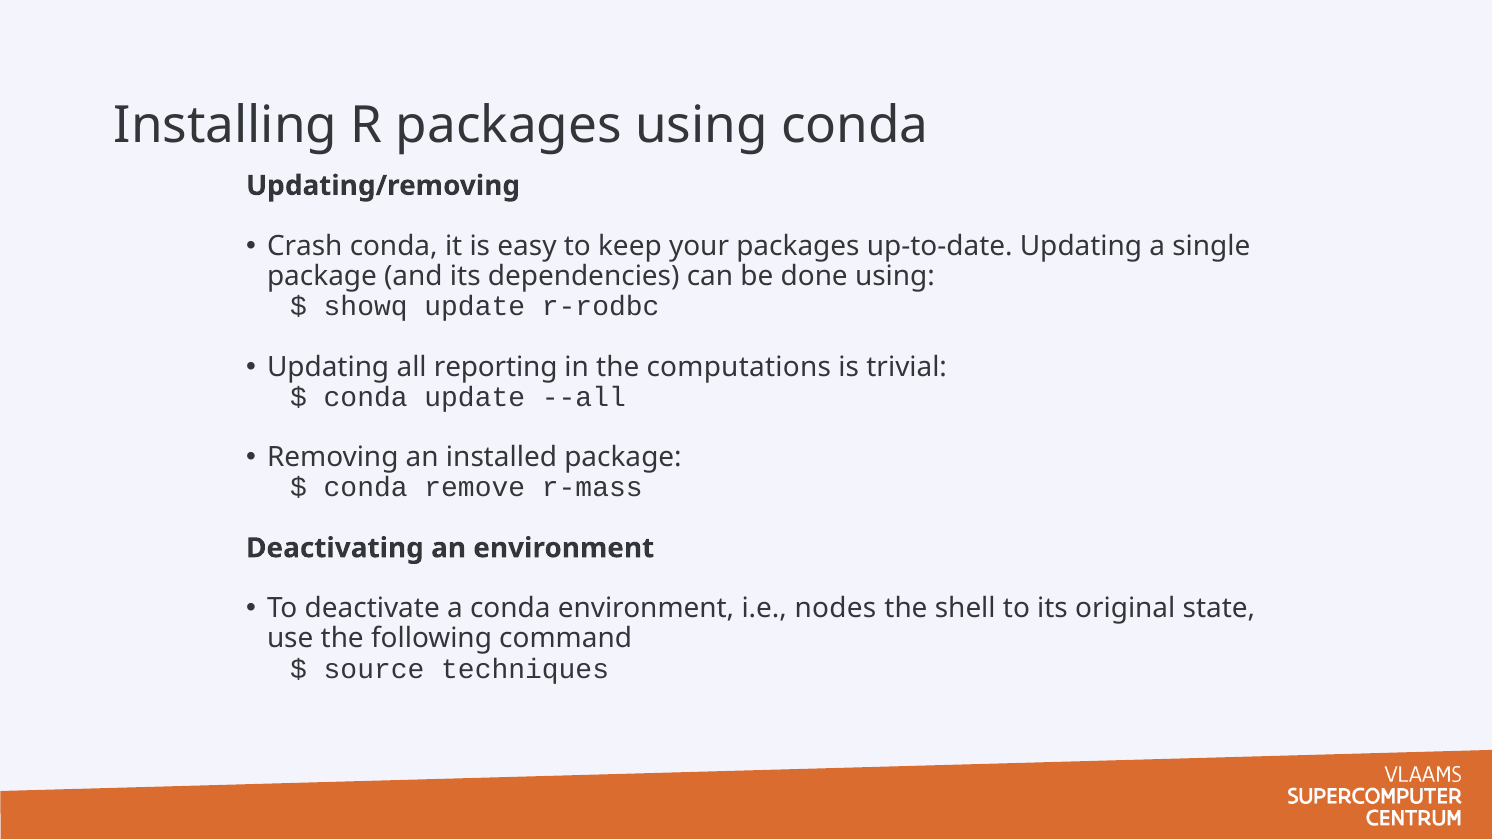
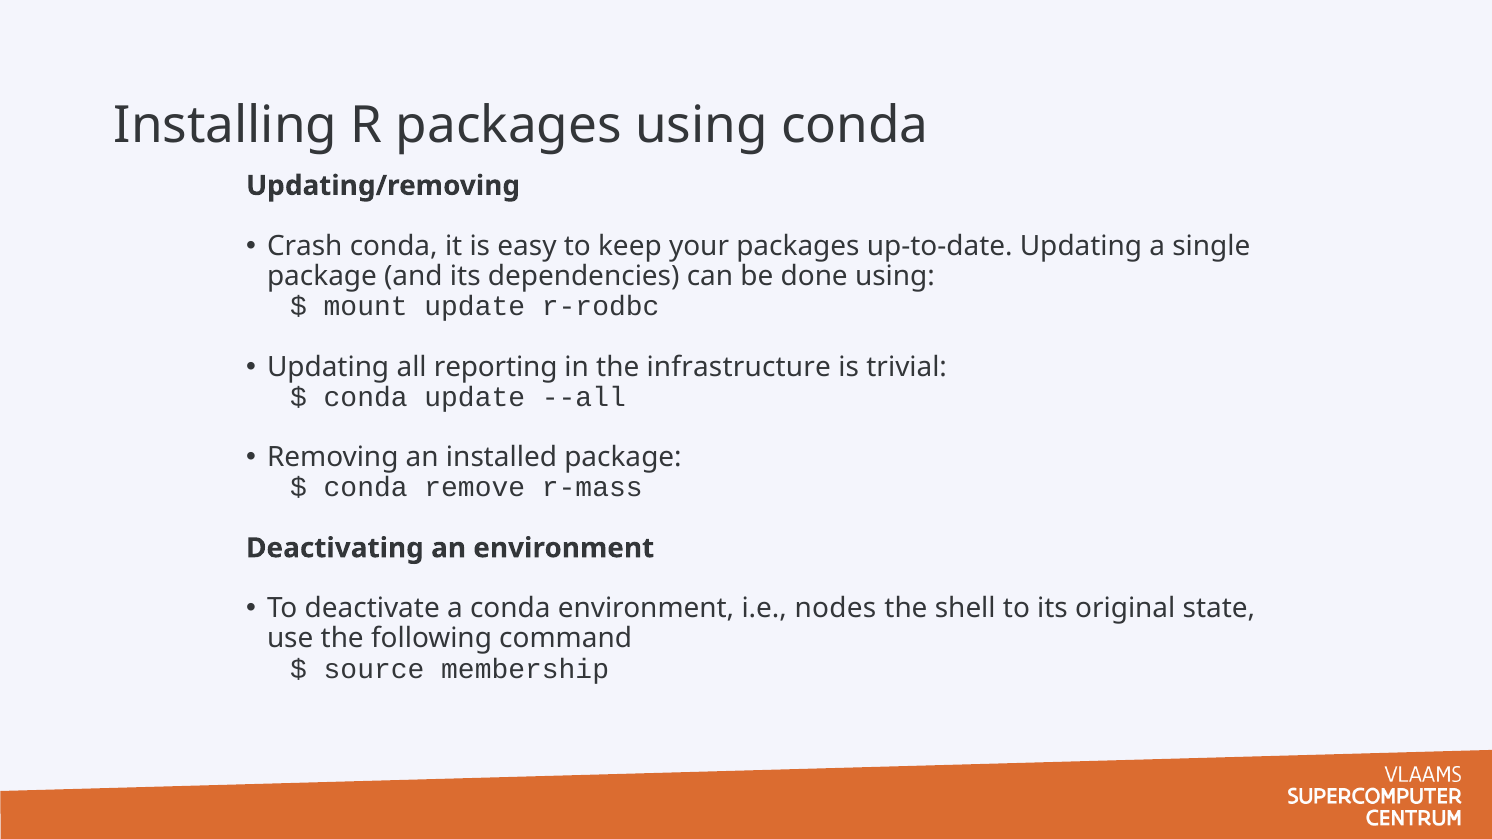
showq: showq -> mount (366, 307)
computations: computations -> infrastructure (739, 367)
techniques: techniques -> membership (525, 669)
